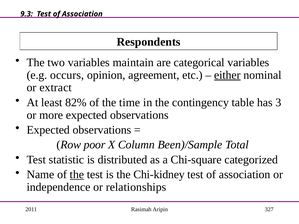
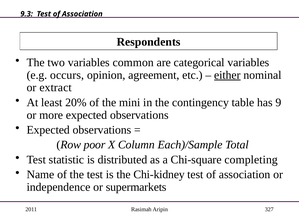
maintain: maintain -> common (133, 63)
82%: 82% -> 20% (76, 103)
time: time -> mini (130, 103)
3: 3 -> 9 (278, 103)
Been)/Sample: Been)/Sample -> Each)/Sample (190, 145)
categorized: categorized -> completing (251, 160)
the underline: present -> none (77, 175)
relationships: relationships -> supermarkets (136, 187)
